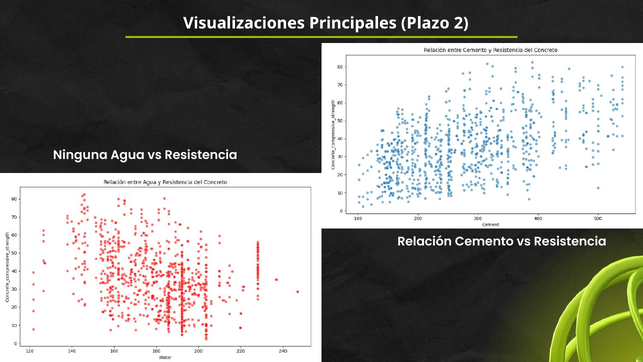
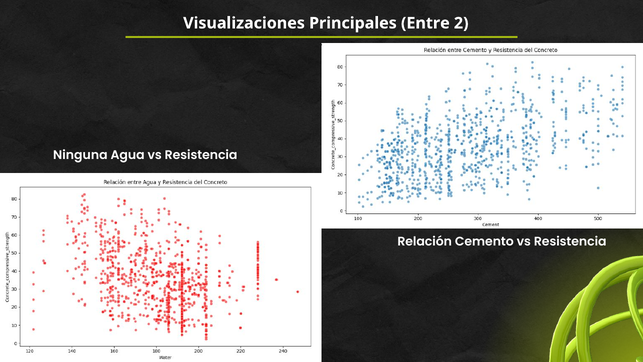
Plazo: Plazo -> Entre (425, 23)
